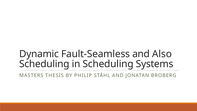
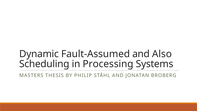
Fault-Seamless: Fault-Seamless -> Fault-Assumed (96, 54)
in Scheduling: Scheduling -> Processing (108, 64)
